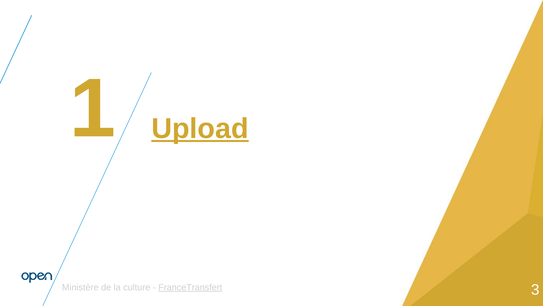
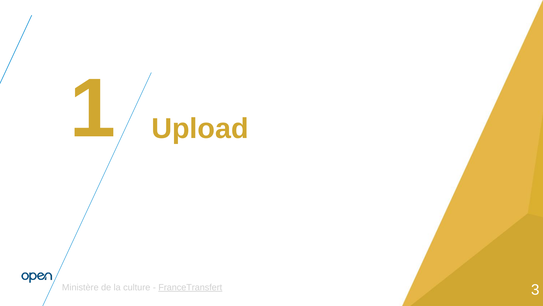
Upload underline: present -> none (200, 128)
